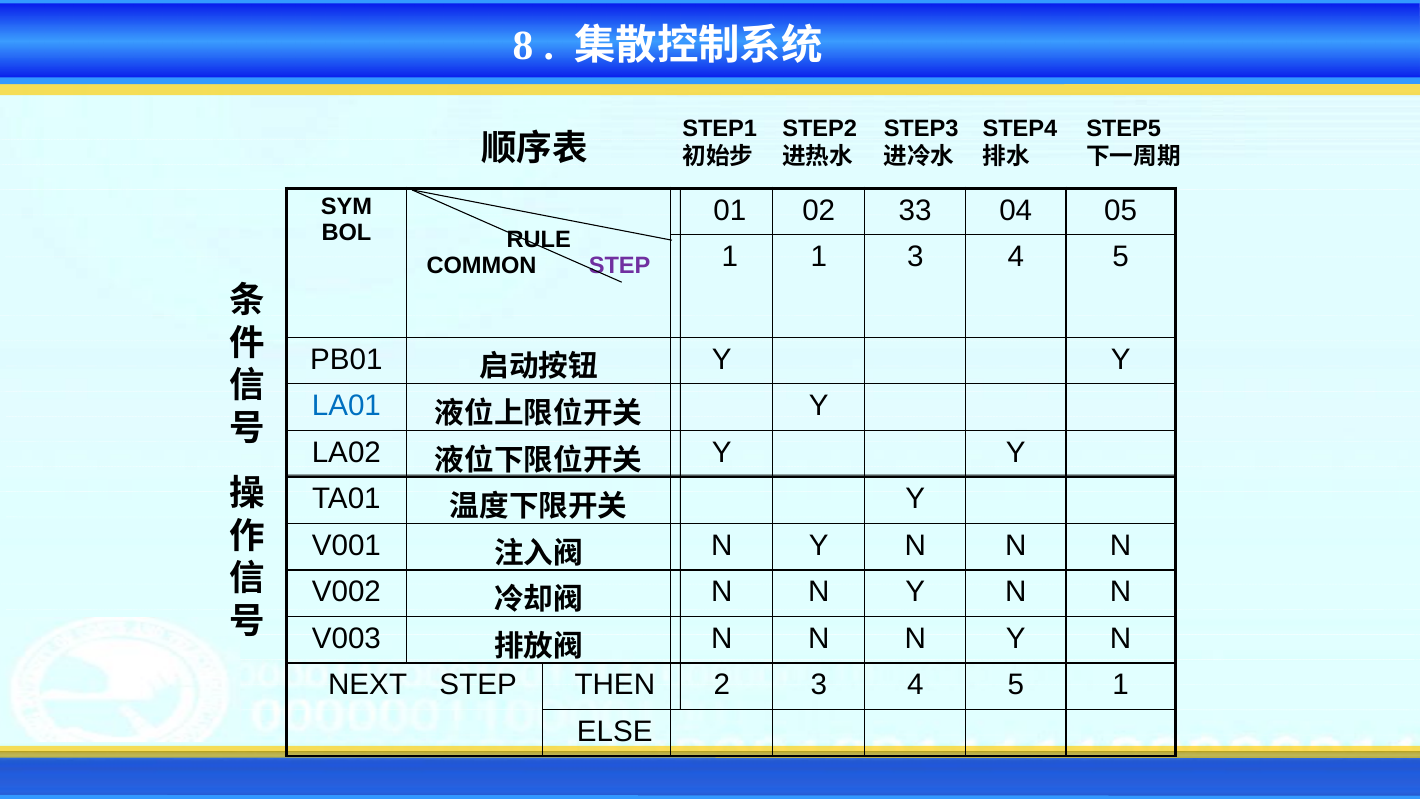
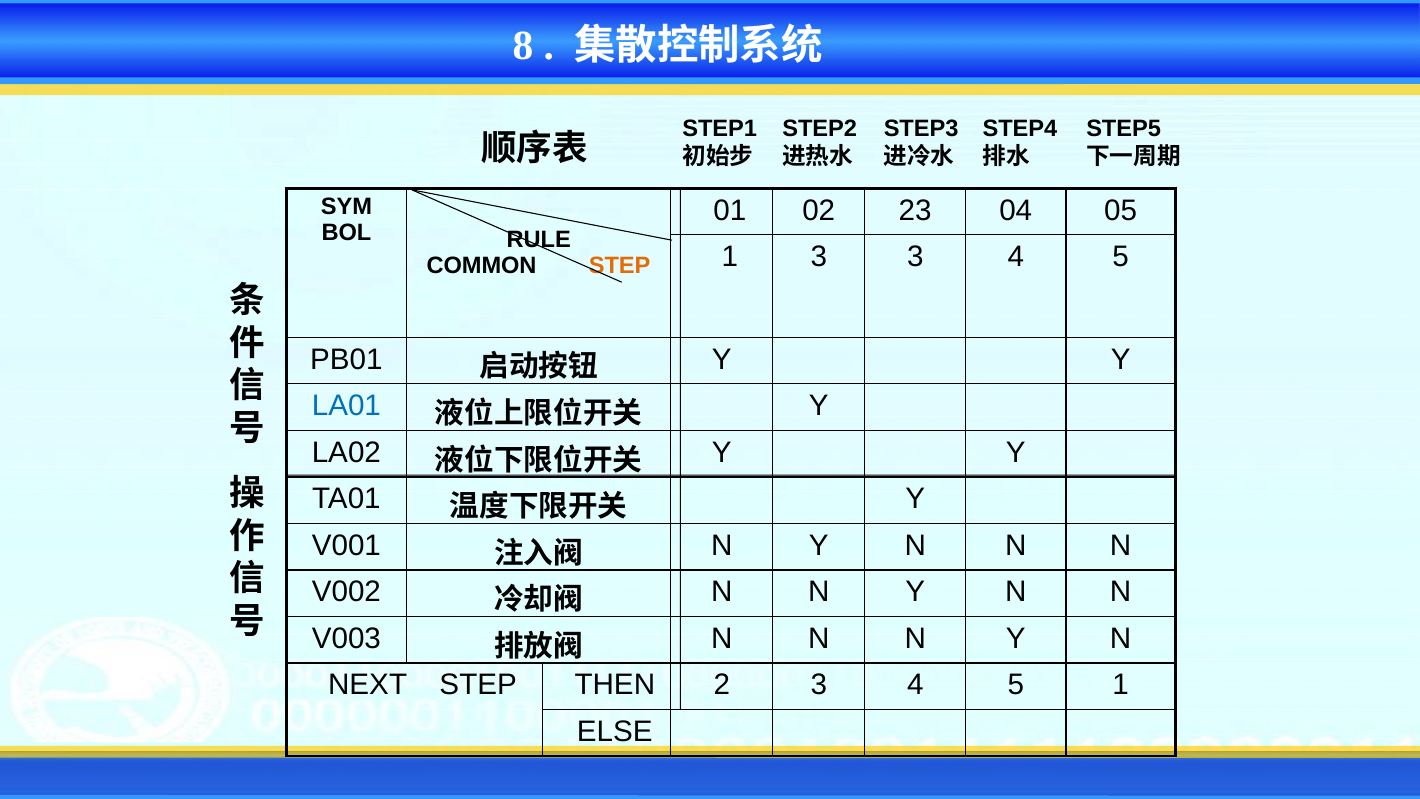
33: 33 -> 23 (915, 210)
1 1: 1 -> 3 (819, 257)
STEP colour: purple -> orange (620, 266)
